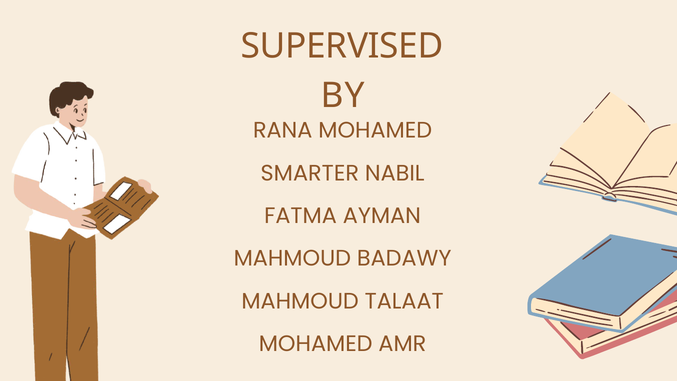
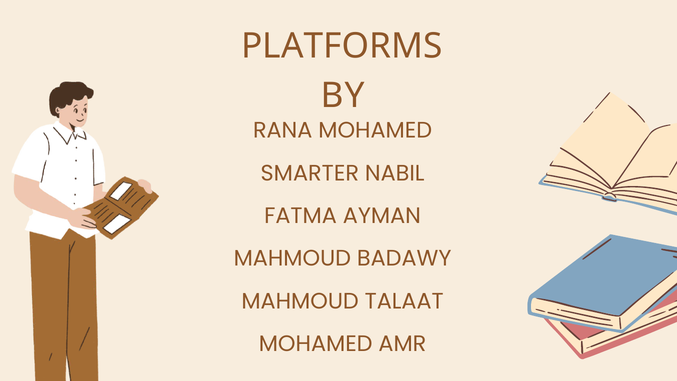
SUPERVISED: SUPERVISED -> PLATFORMS (342, 46)
